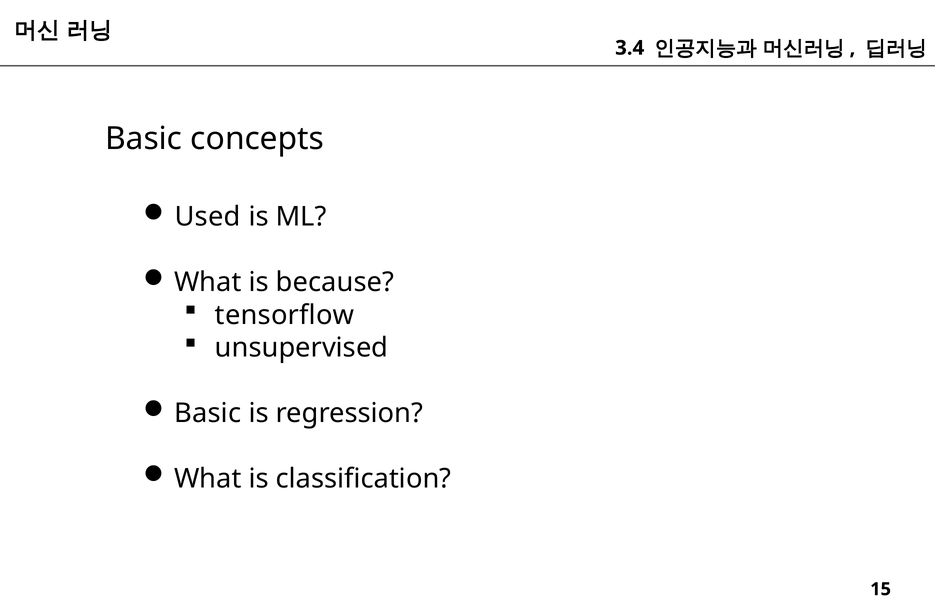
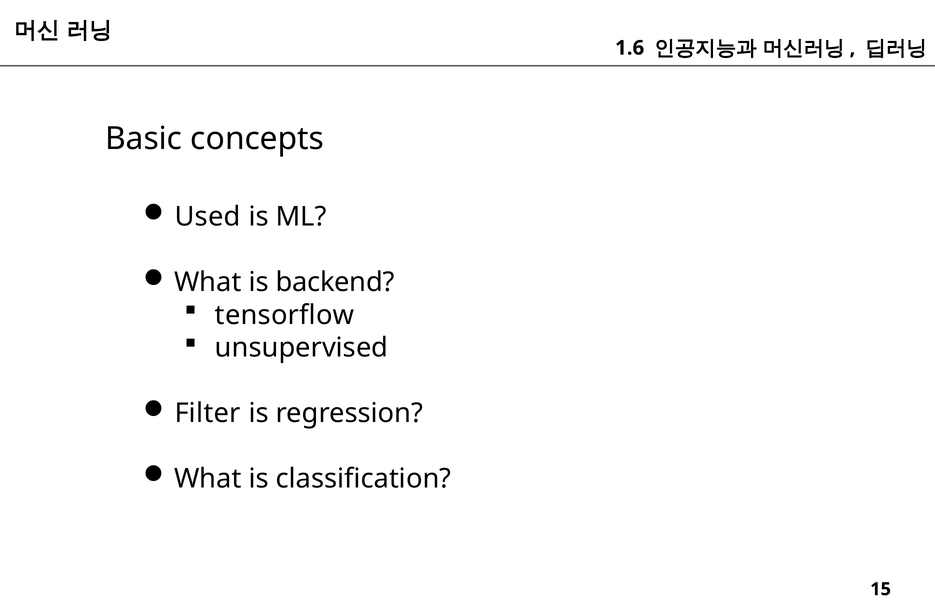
3.4: 3.4 -> 1.6 (630, 48)
because: because -> backend (335, 283)
Basic: Basic -> Filter (208, 414)
